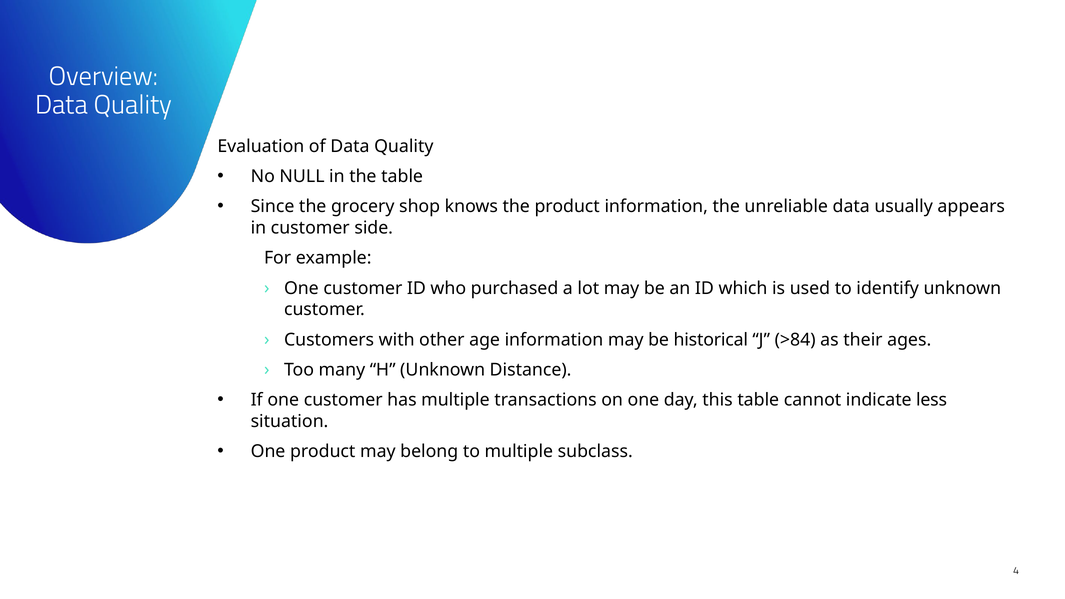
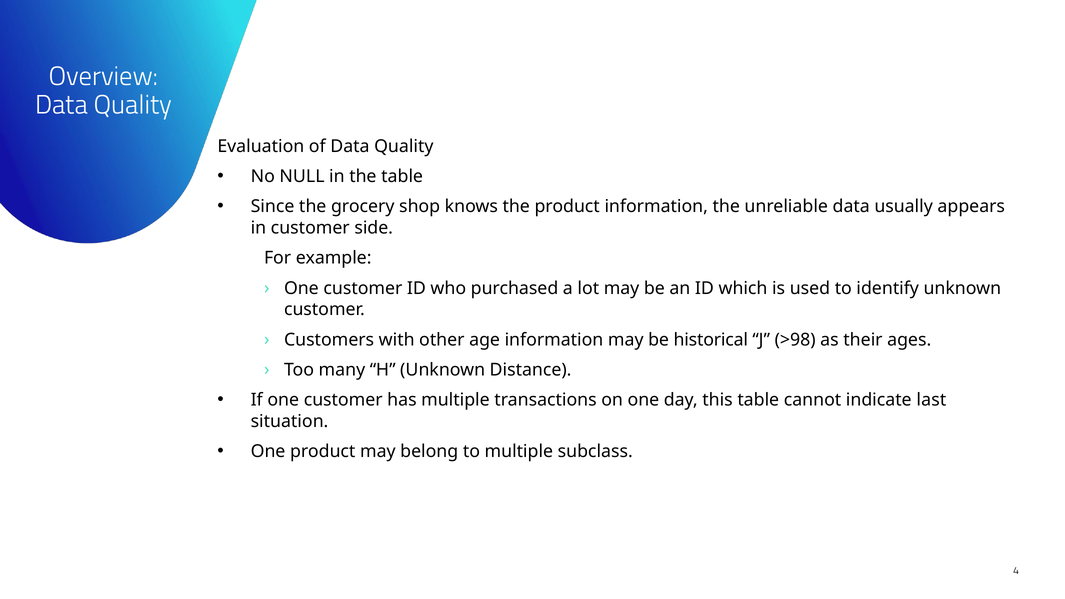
>84: >84 -> >98 (795, 340)
less: less -> last (931, 400)
